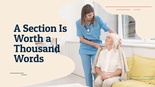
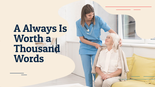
Section: Section -> Always (40, 29)
